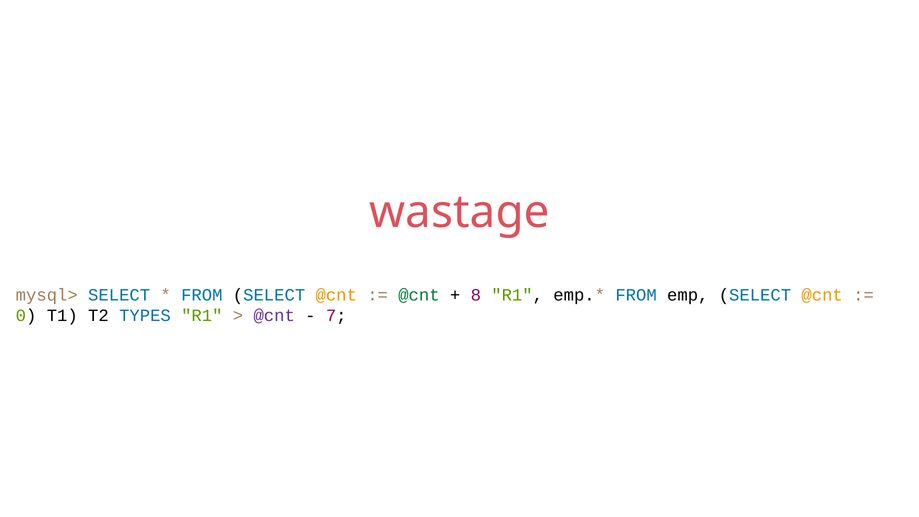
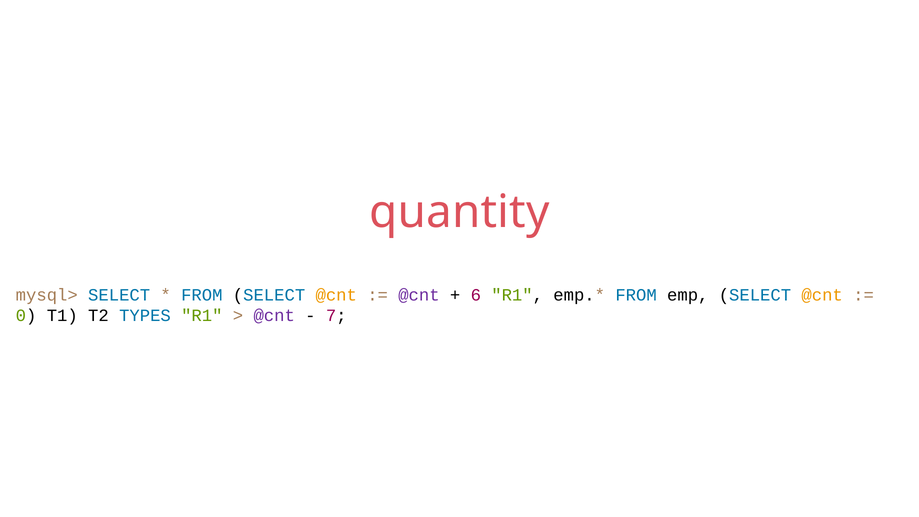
wastage: wastage -> quantity (459, 212)
@cnt colour: green -> purple (419, 295)
8: 8 -> 6 (476, 295)
